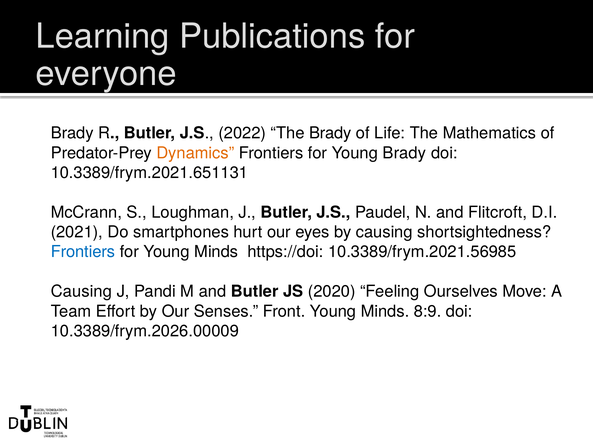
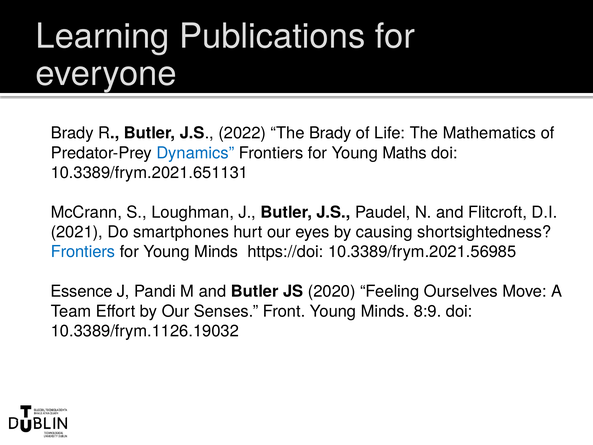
Dynamics colour: orange -> blue (195, 153)
Young Brady: Brady -> Maths (405, 153)
Causing: Causing -> Essence (82, 291)
10.3389/frym.2026.00009: 10.3389/frym.2026.00009 -> 10.3389/frym.1126.19032 (145, 331)
